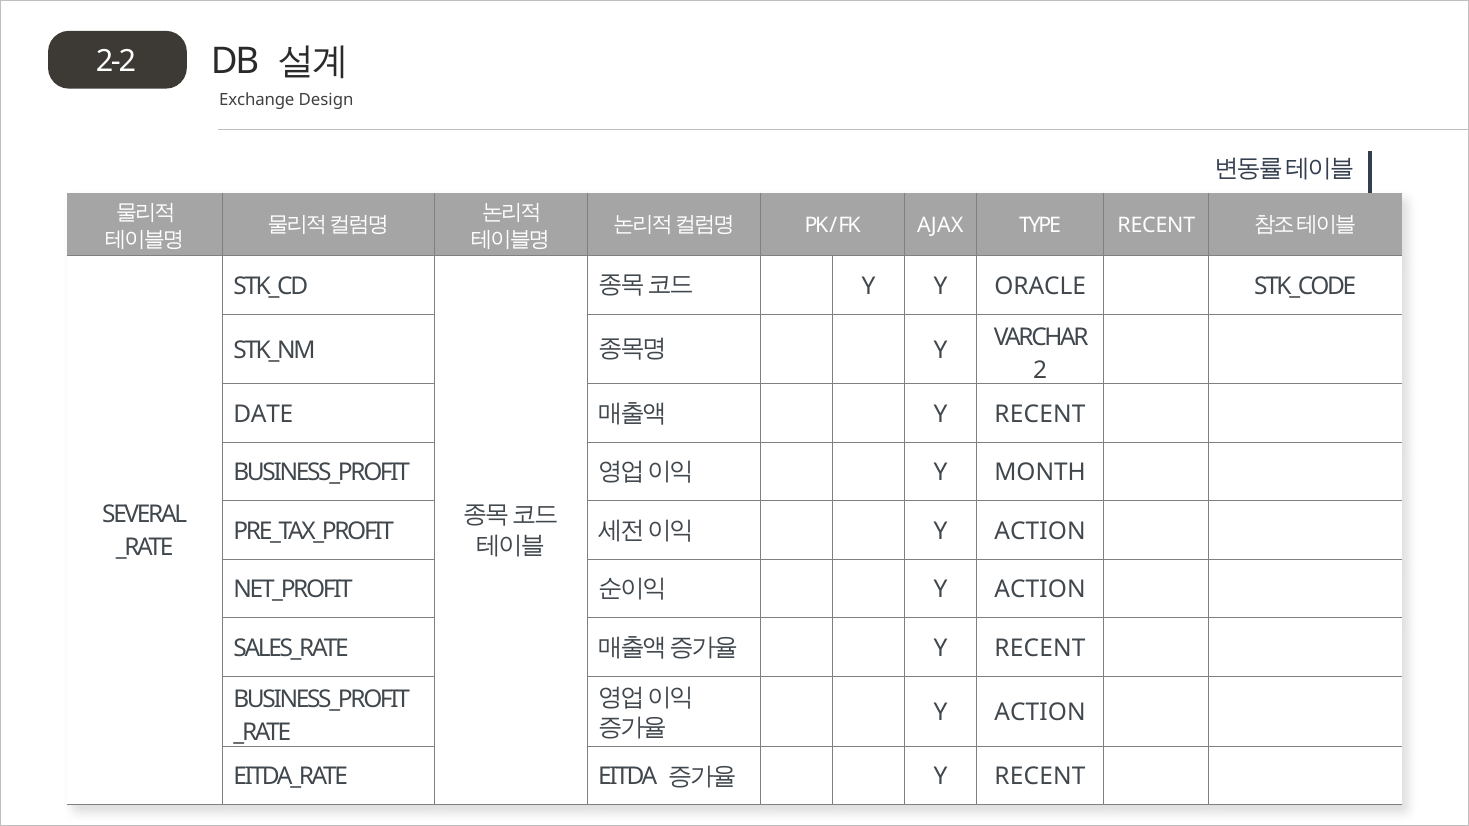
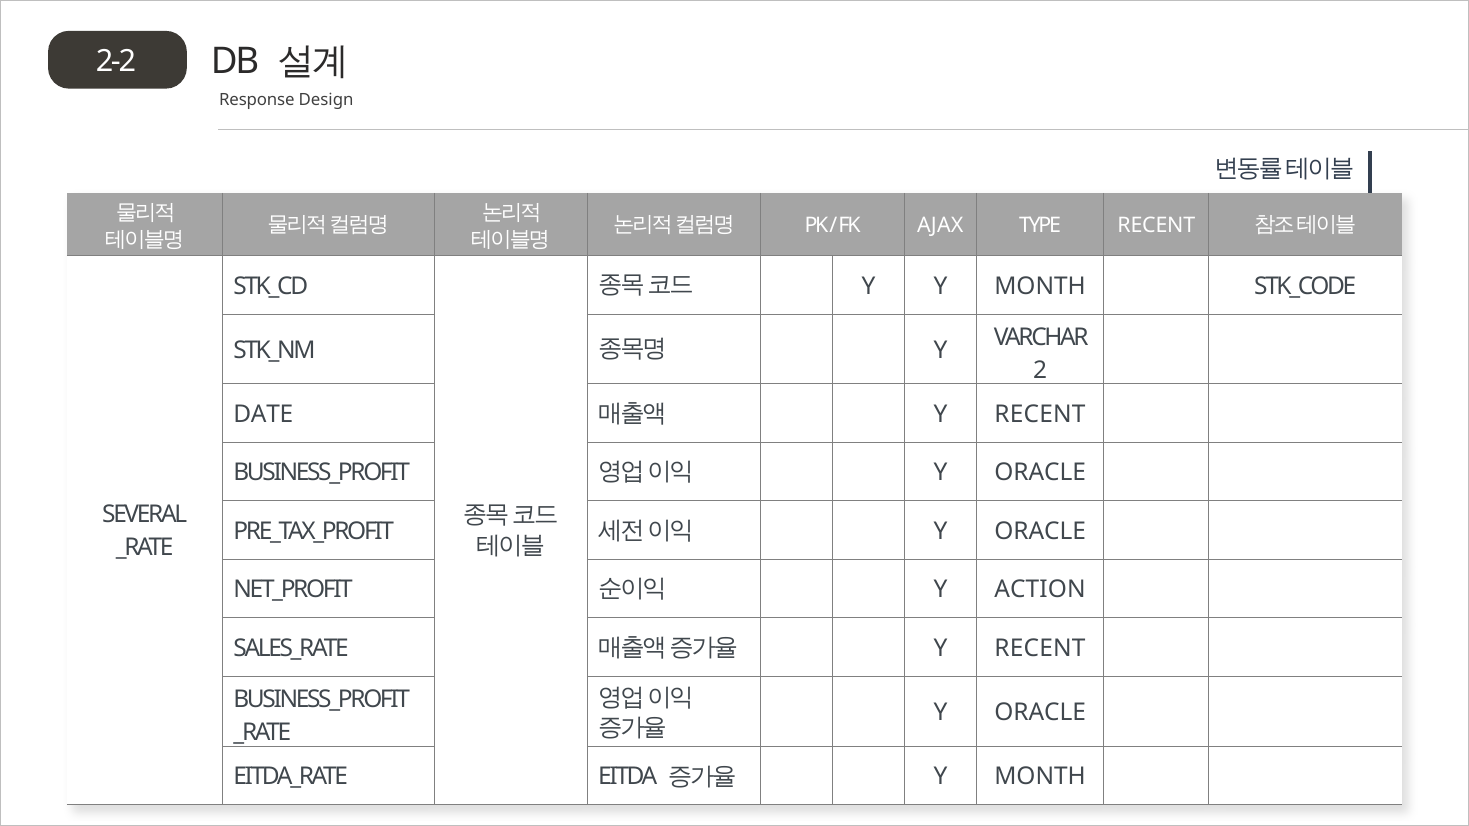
Exchange: Exchange -> Response (257, 100)
Y Y ORACLE: ORACLE -> MONTH (1040, 286)
MONTH: MONTH -> ORACLE (1040, 473)
ACTION: ACTION -> ORACLE (1040, 531)
ACTION: ACTION -> ORACLE (1040, 713)
RECENT: RECENT -> MONTH (1040, 777)
